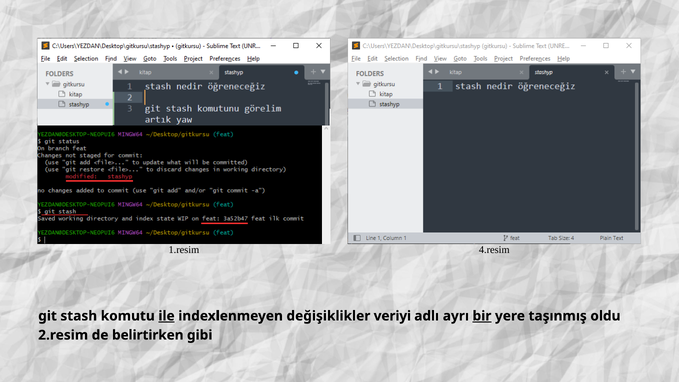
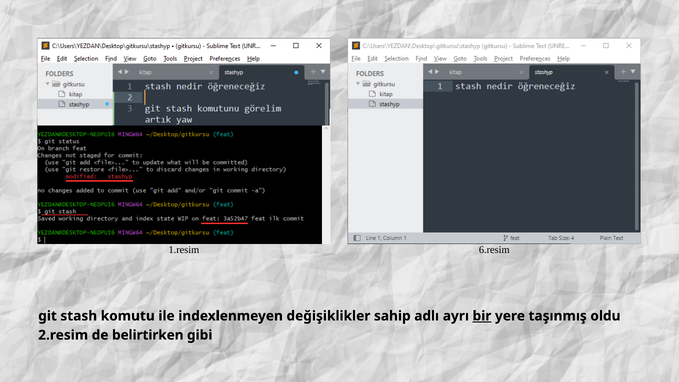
4.resim: 4.resim -> 6.resim (494, 250)
ile underline: present -> none (167, 316)
veriyi: veriyi -> sahip (392, 316)
